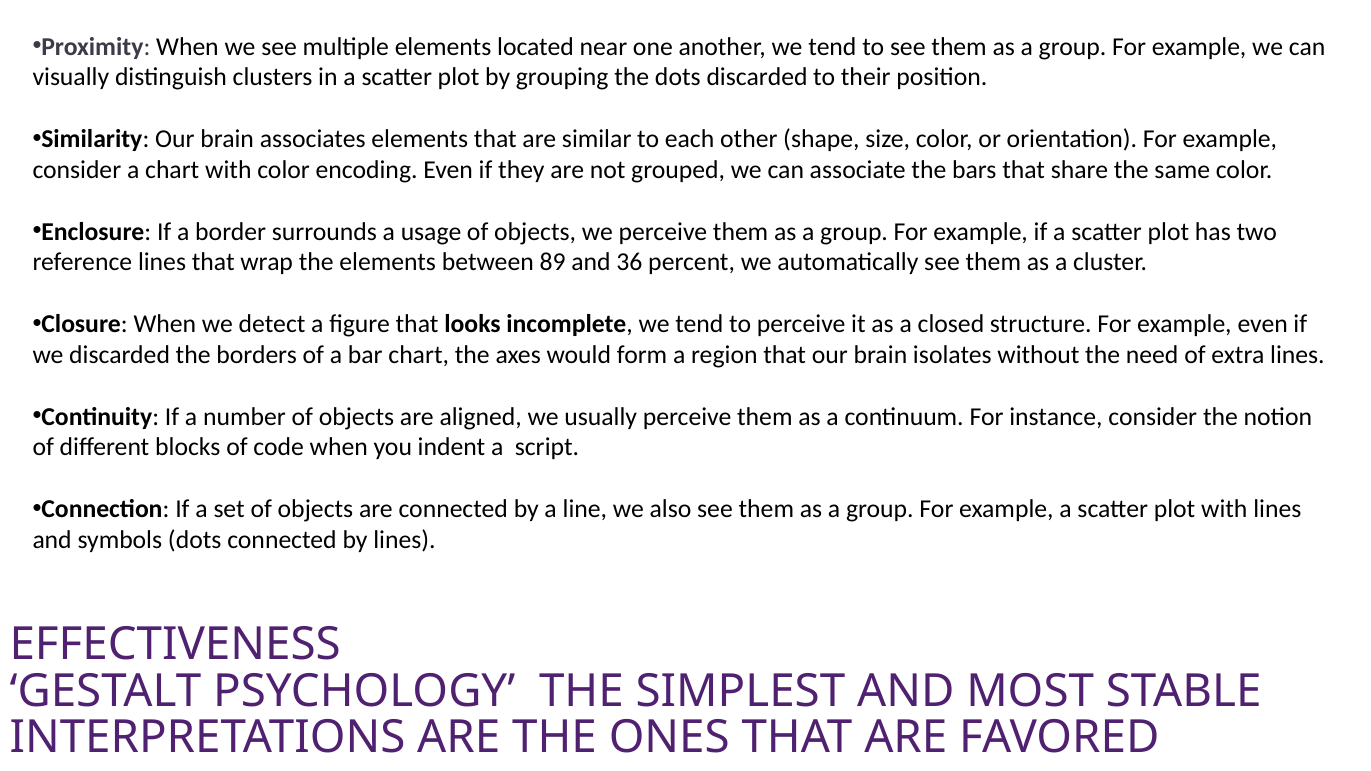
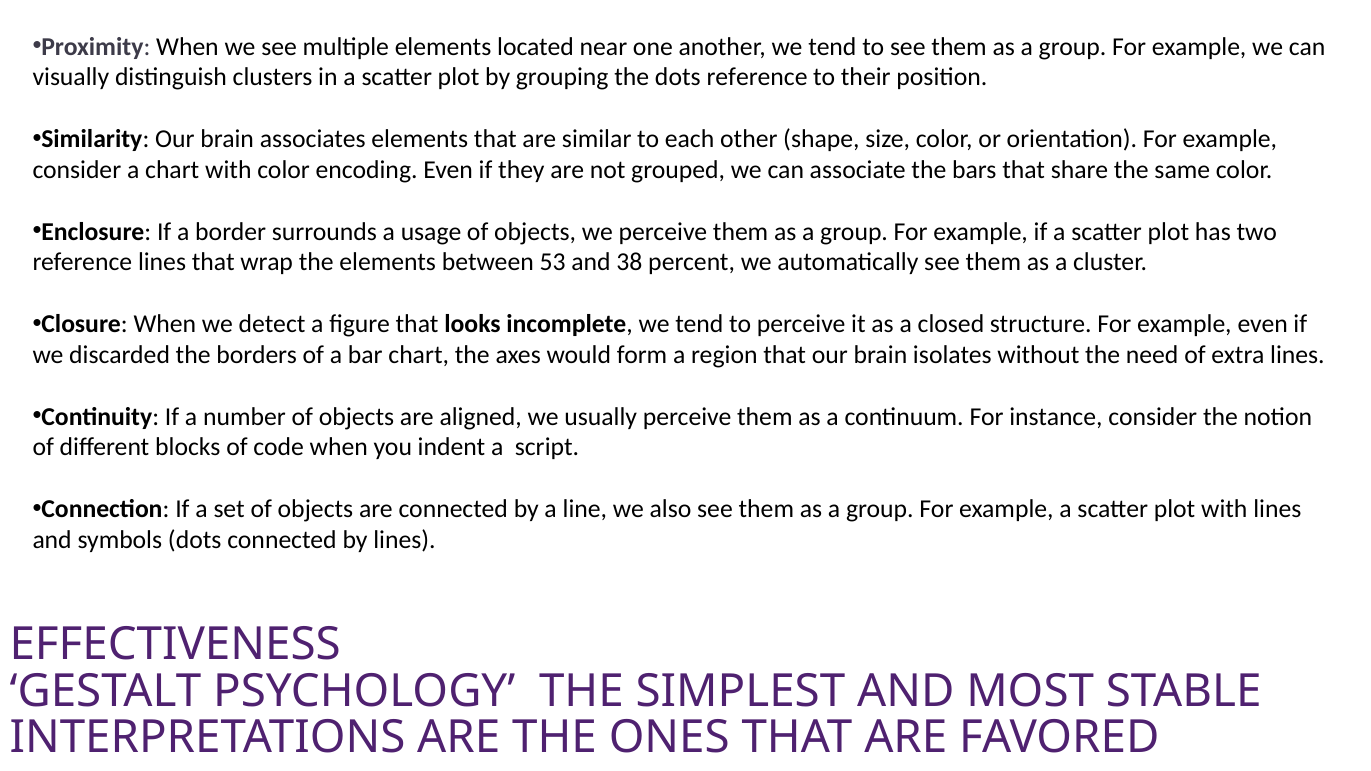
dots discarded: discarded -> reference (757, 77)
89: 89 -> 53 (553, 262)
36: 36 -> 38 (629, 262)
